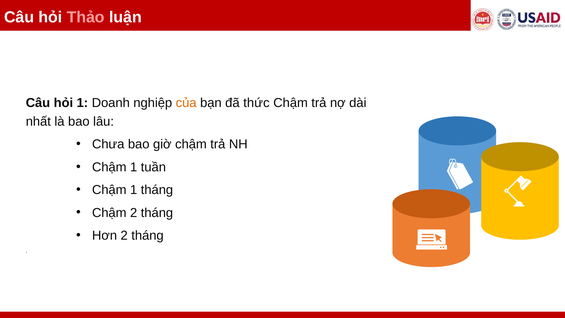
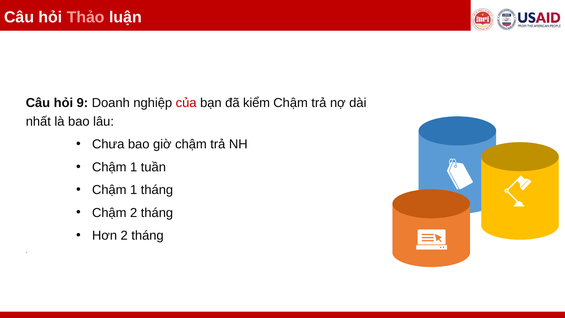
hỏi 1: 1 -> 9 (82, 103)
của colour: orange -> red (186, 103)
thức: thức -> kiểm (257, 103)
